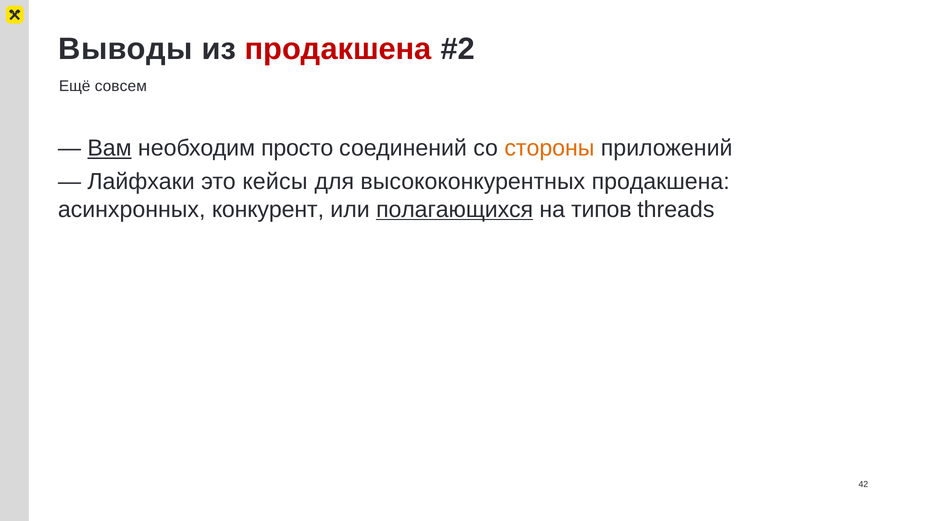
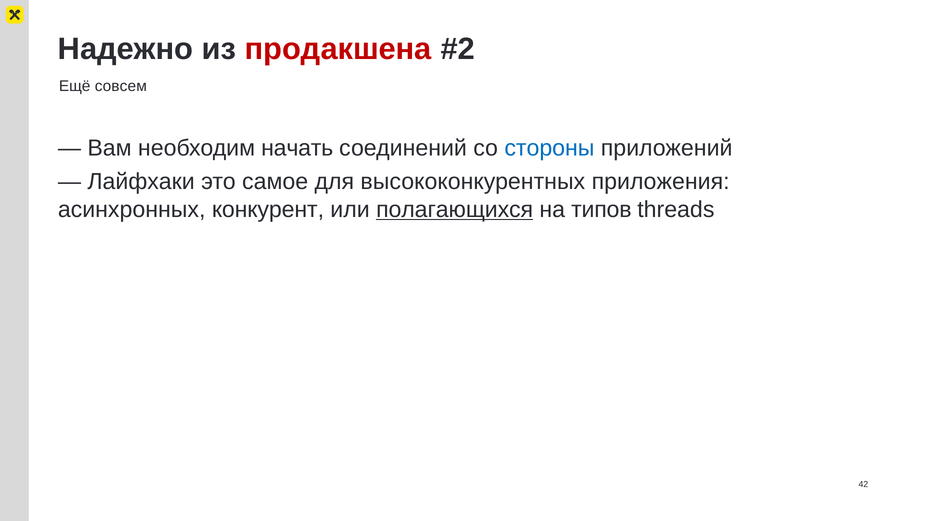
Выводы: Выводы -> Надежно (126, 49)
Вам underline: present -> none (110, 148)
просто: просто -> начать (297, 148)
стороны colour: orange -> blue (549, 148)
кейсы: кейсы -> самое (275, 182)
высококонкурентных продакшена: продакшена -> приложения (661, 182)
